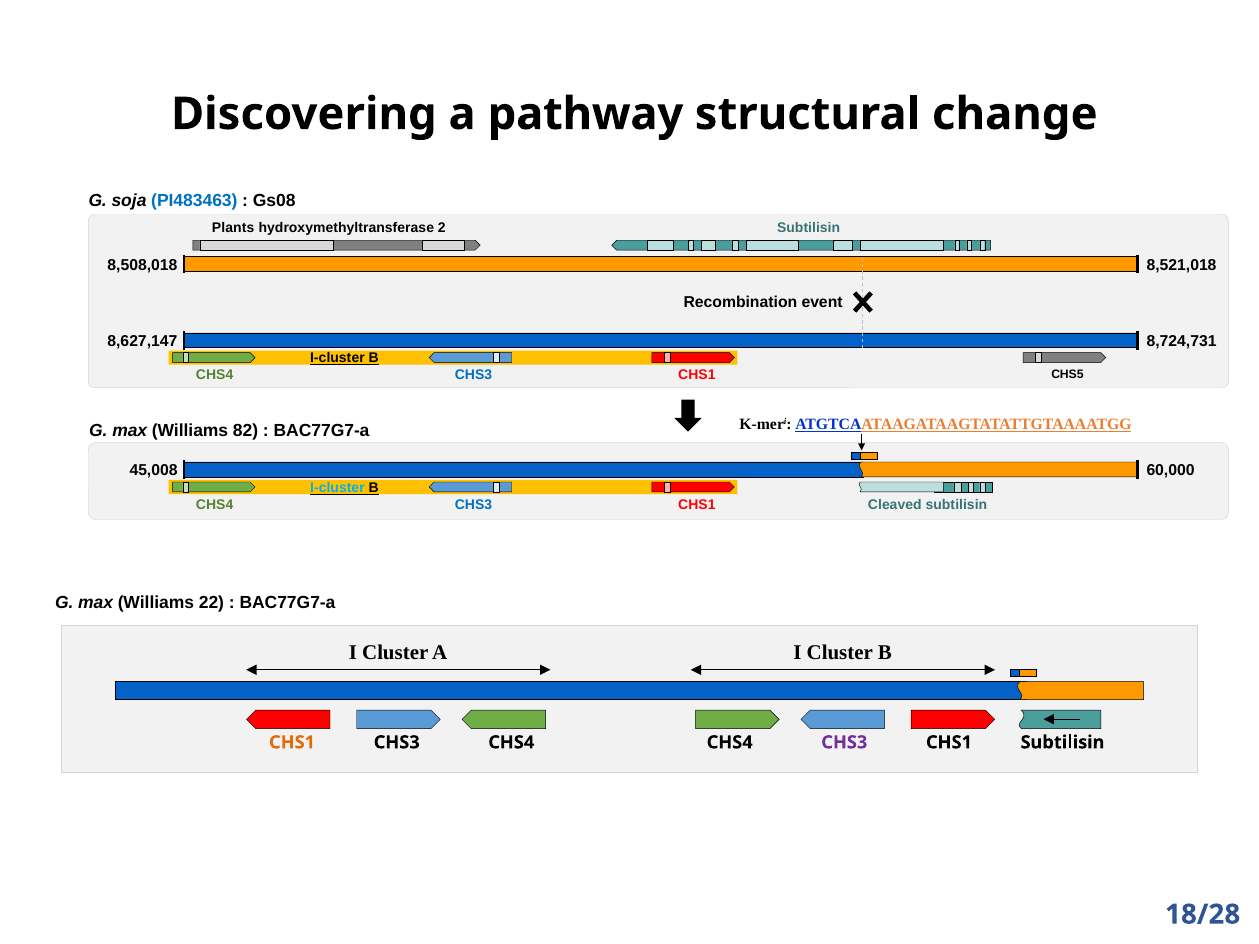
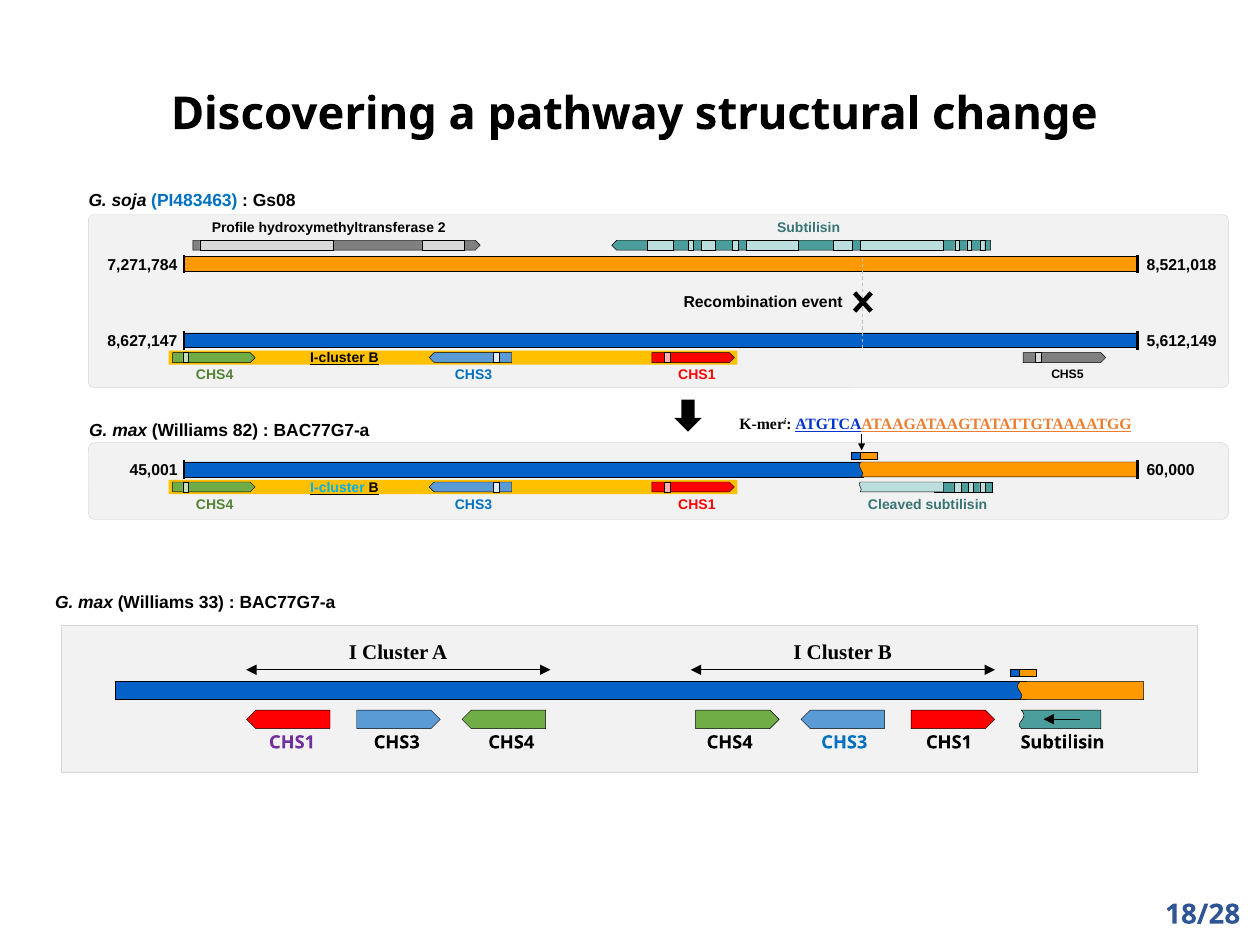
Plants: Plants -> Profile (233, 228)
8,508,018: 8,508,018 -> 7,271,784 (142, 265)
8,724,731: 8,724,731 -> 5,612,149 (1182, 341)
45,008: 45,008 -> 45,001 (154, 471)
22: 22 -> 33 (211, 603)
CHS1 colour: orange -> purple (292, 743)
CHS3 colour: purple -> blue (844, 743)
